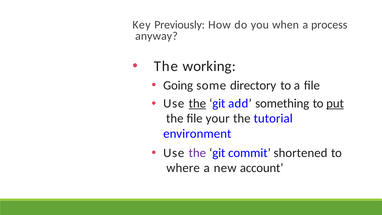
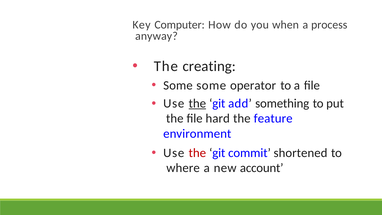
Previously: Previously -> Computer (180, 25)
working: working -> creating (209, 66)
Going: Going -> Some (178, 85)
directory: directory -> operator (253, 85)
put underline: present -> none (335, 103)
your: your -> hard (218, 119)
tutorial: tutorial -> feature (273, 119)
the colour: purple -> red (197, 153)
